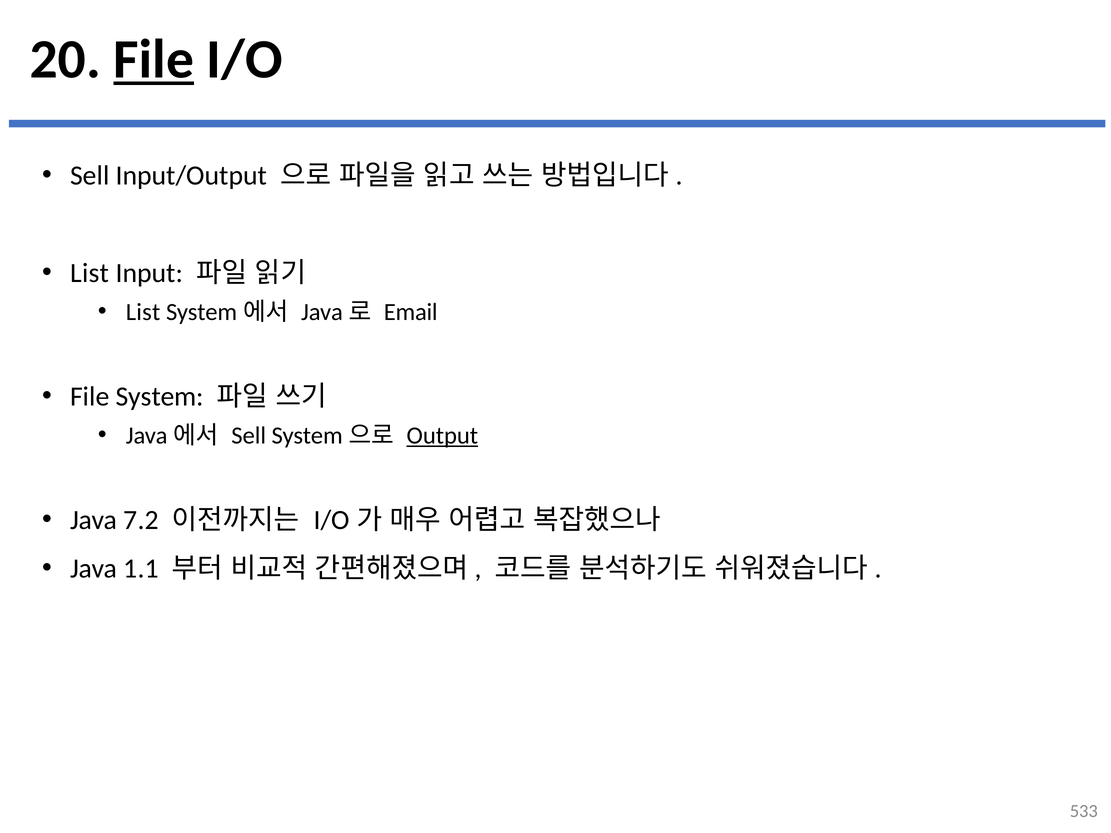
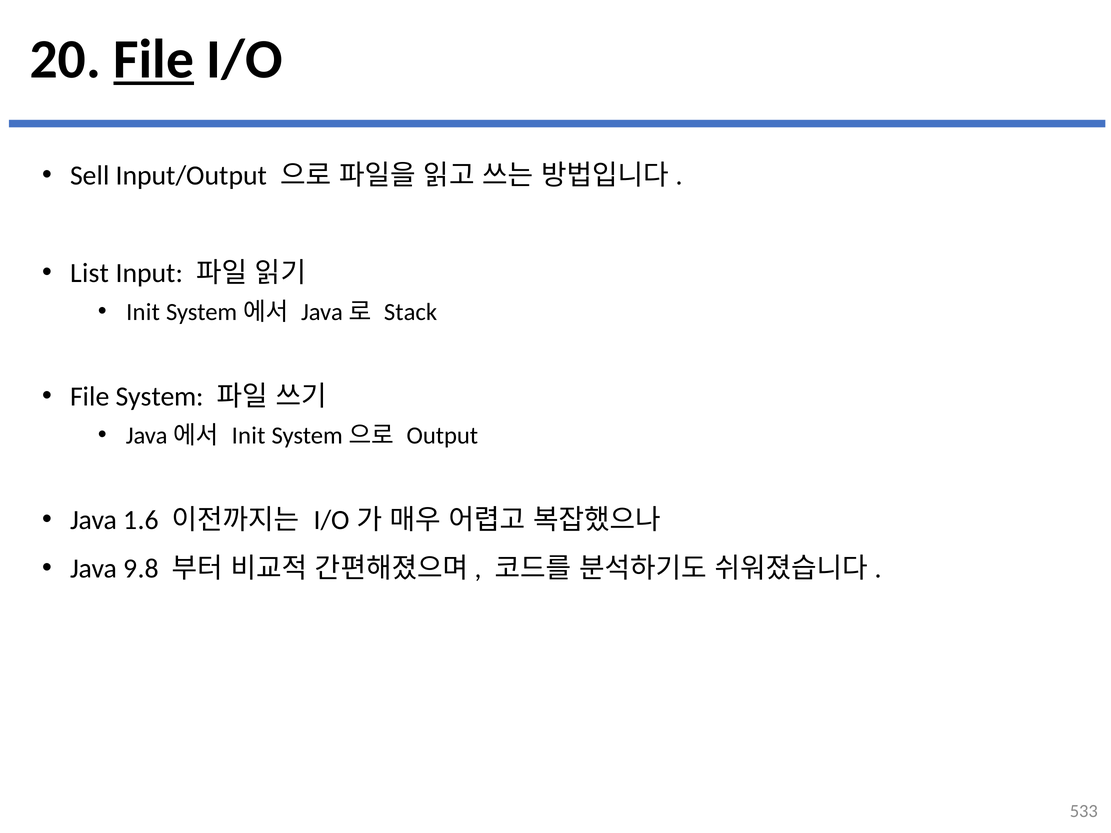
List: List -> Init (143, 312)
Email: Email -> Stack (411, 312)
Sell: Sell -> Init (249, 436)
Output underline: present -> none (442, 436)
7.2: 7.2 -> 1.6 (141, 520)
1.1: 1.1 -> 9.8 (141, 569)
